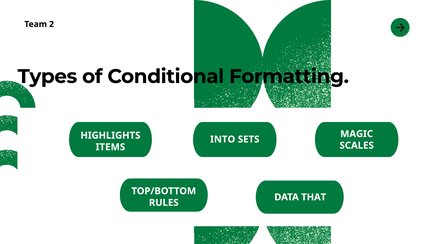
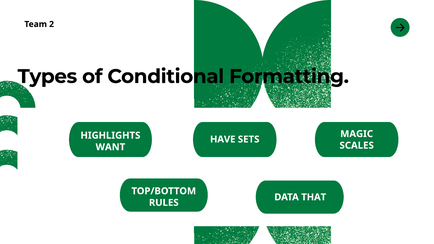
INTO: INTO -> HAVE (223, 139)
ITEMS: ITEMS -> WANT (110, 147)
